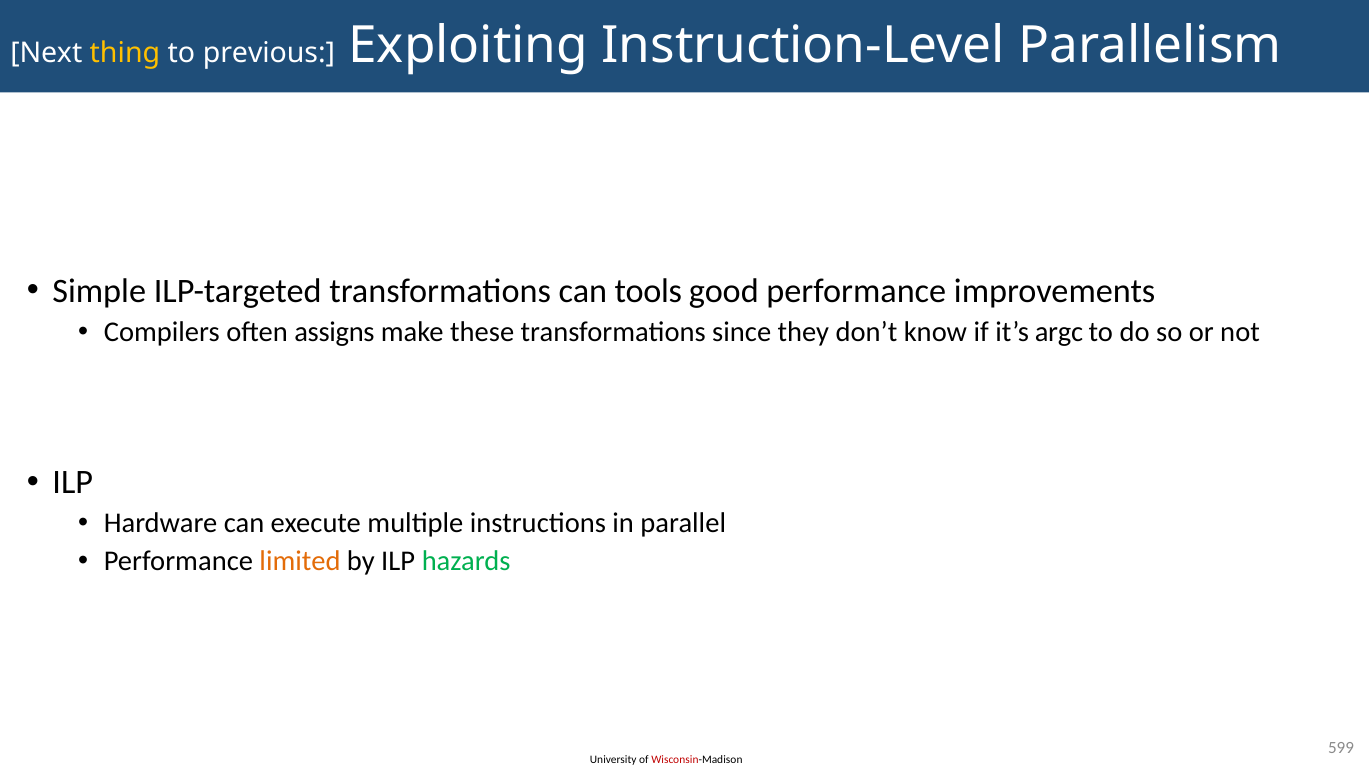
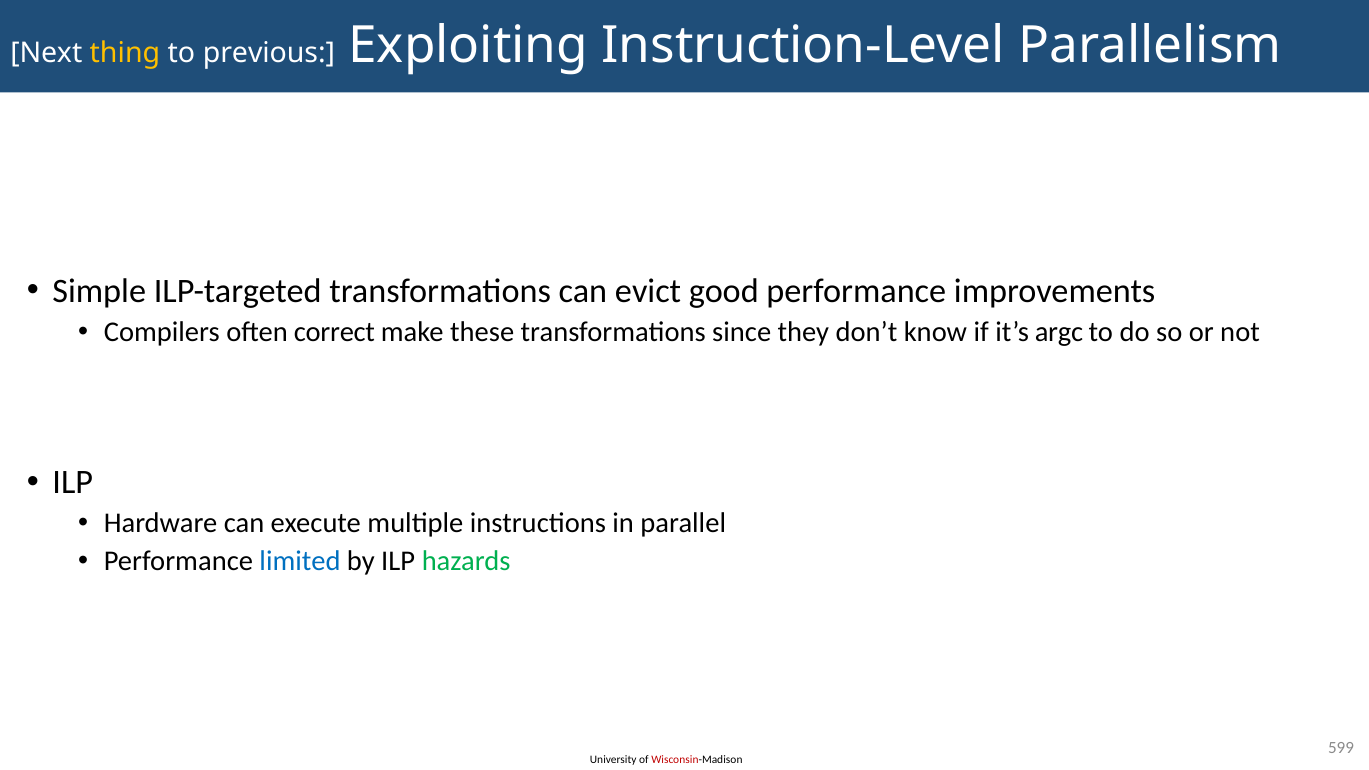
tools: tools -> evict (648, 291)
assigns: assigns -> correct (334, 332)
limited colour: orange -> blue (300, 562)
